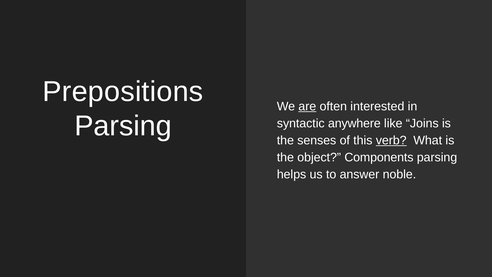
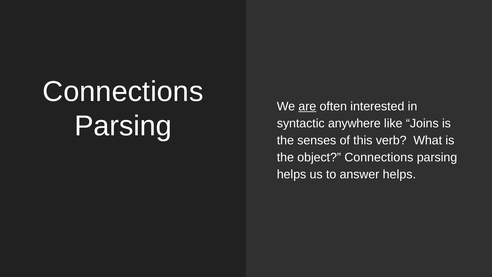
Prepositions: Prepositions -> Connections (123, 92)
verb underline: present -> none (391, 140)
object Components: Components -> Connections (379, 157)
answer noble: noble -> helps (399, 174)
